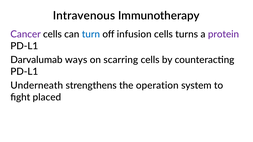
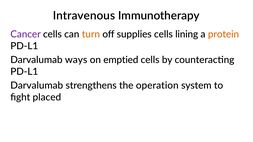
turn colour: blue -> orange (91, 34)
infusion: infusion -> supplies (134, 34)
turns: turns -> lining (187, 34)
protein colour: purple -> orange (223, 34)
scarring: scarring -> emptied (121, 60)
Underneath: Underneath -> Darvalumab (37, 86)
